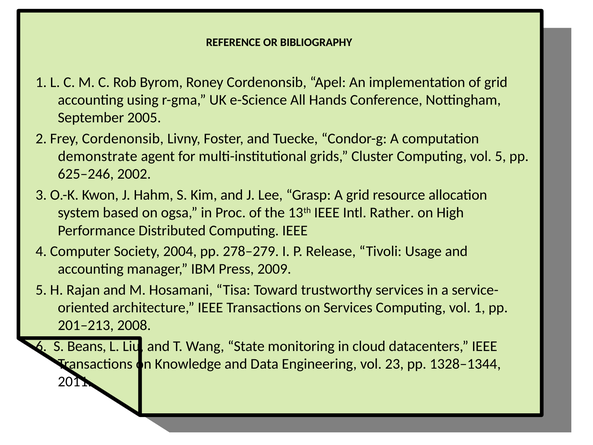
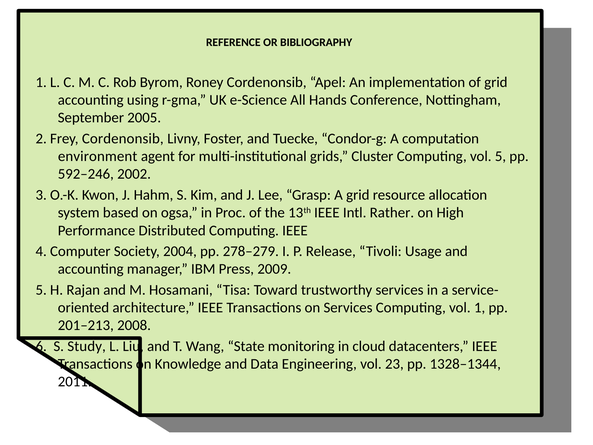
demonstrate: demonstrate -> environment (98, 156)
625–246: 625–246 -> 592–246 (86, 174)
Beans: Beans -> Study (87, 346)
